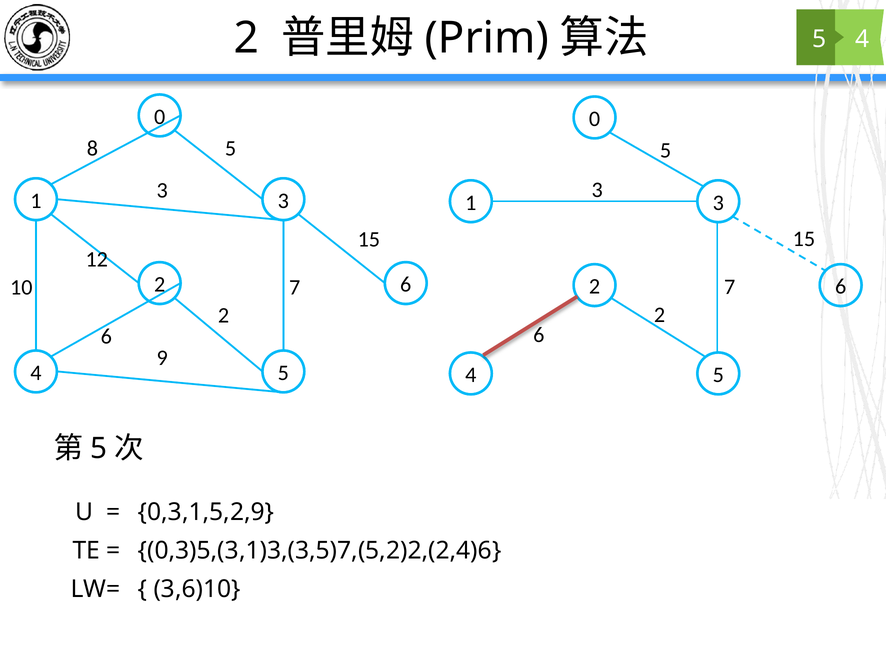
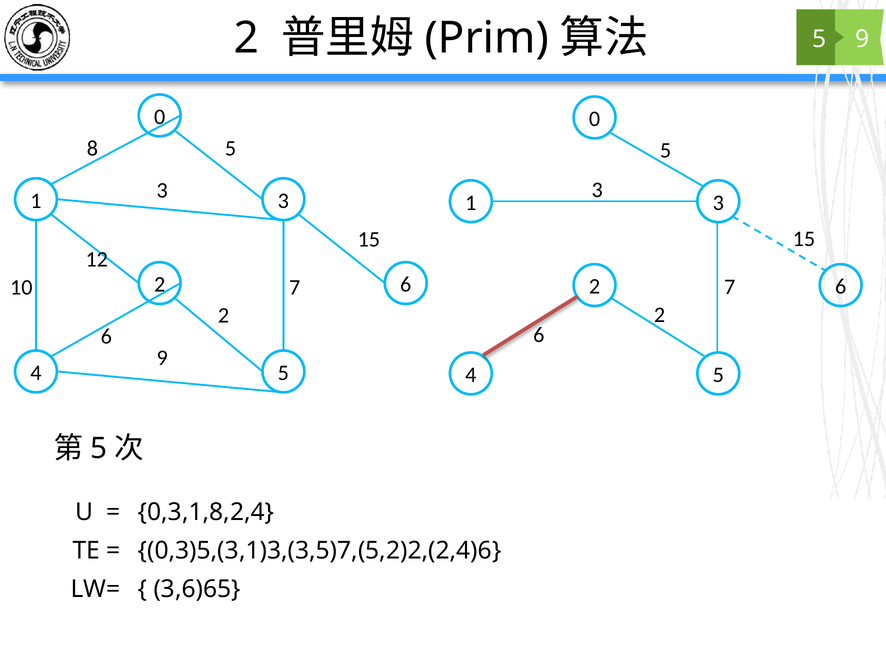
4: 4 -> 9 (862, 39)
0,3,1,5,2,9: 0,3,1,5,2,9 -> 0,3,1,8,2,4 (206, 512)
3,6)10: 3,6)10 -> 3,6)65 (197, 588)
